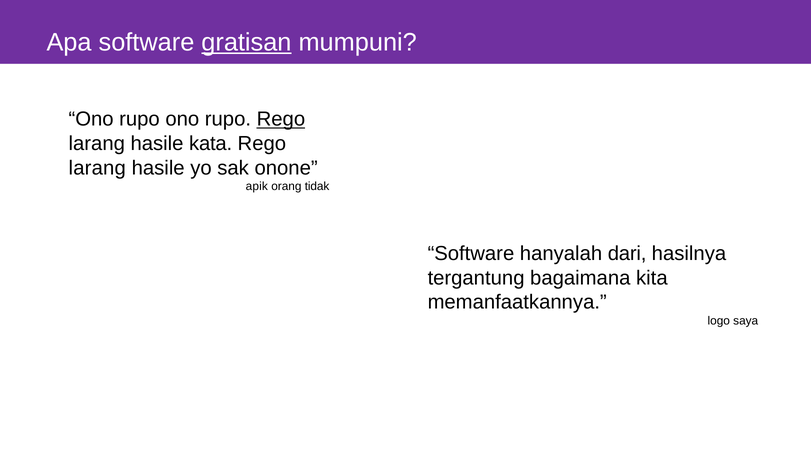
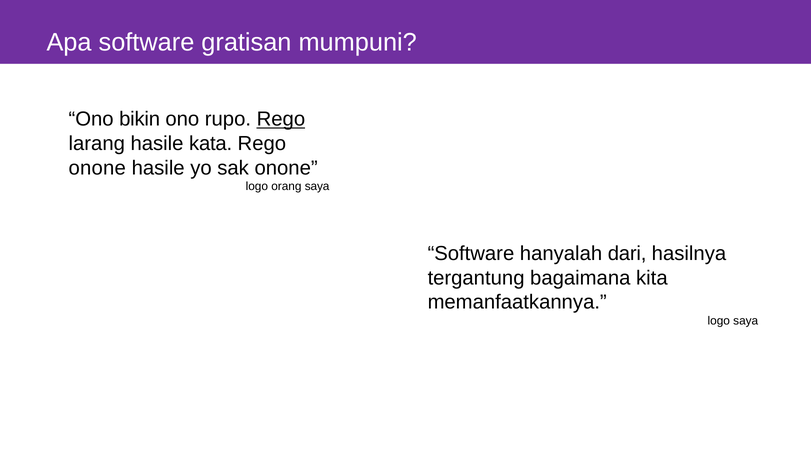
gratisan underline: present -> none (246, 42)
rupo: rupo -> bikin (140, 119)
larang: larang -> onone (97, 168)
apik: apik -> logo (257, 187)
orang tidak: tidak -> saya (317, 187)
